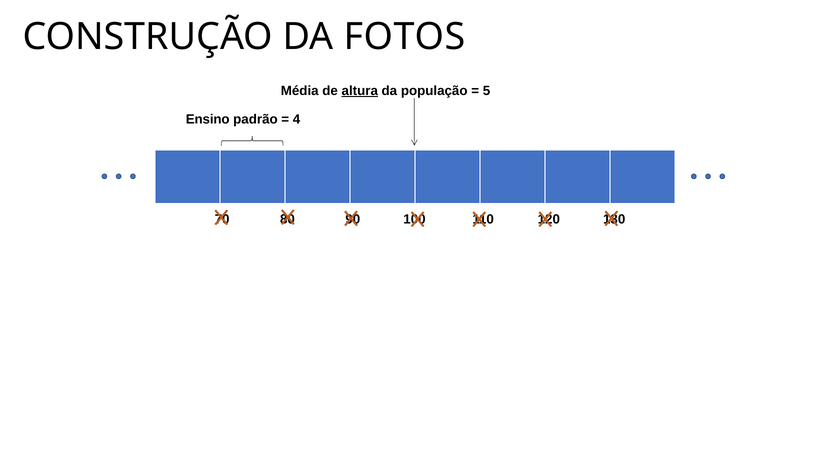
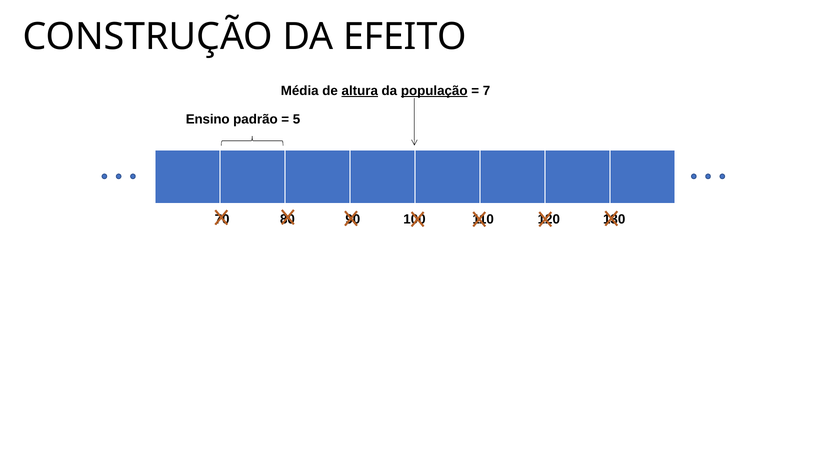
FOTOS: FOTOS -> EFEITO (405, 37)
população underline: none -> present (434, 91)
5: 5 -> 7 (486, 91)
4: 4 -> 5 (297, 120)
